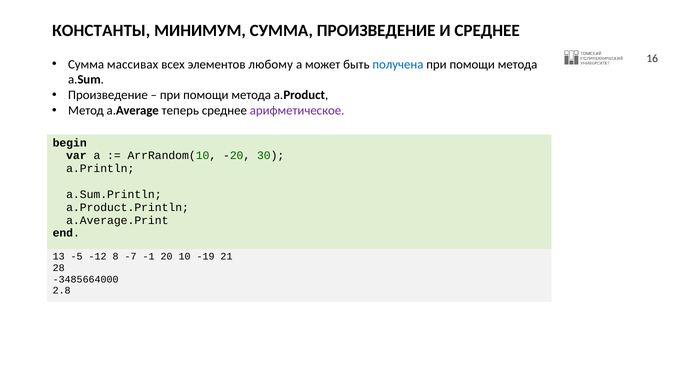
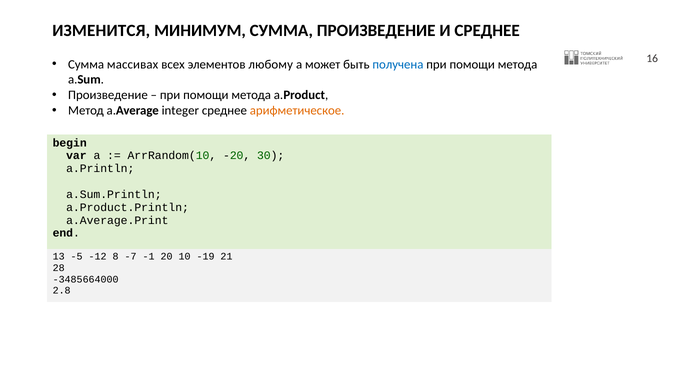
КОНСТАНТЫ: КОНСТАНТЫ -> ИЗМЕНИТСЯ (101, 31)
теперь: теперь -> integer (180, 110)
арифметическое colour: purple -> orange (297, 110)
